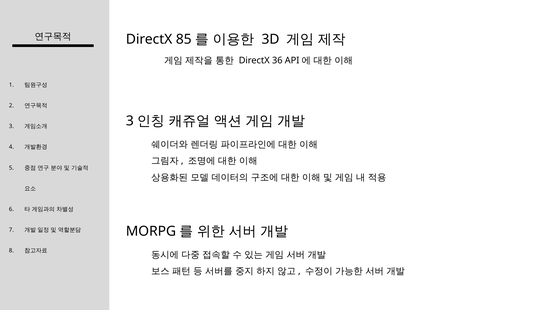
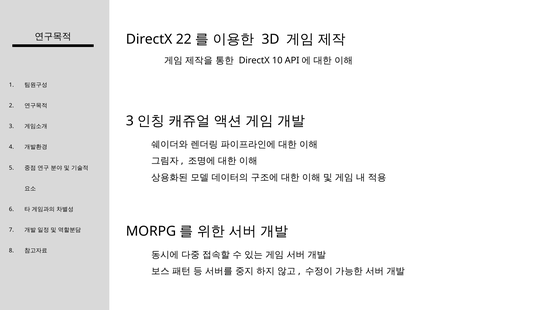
85: 85 -> 22 (184, 39)
36: 36 -> 10 (277, 60)
